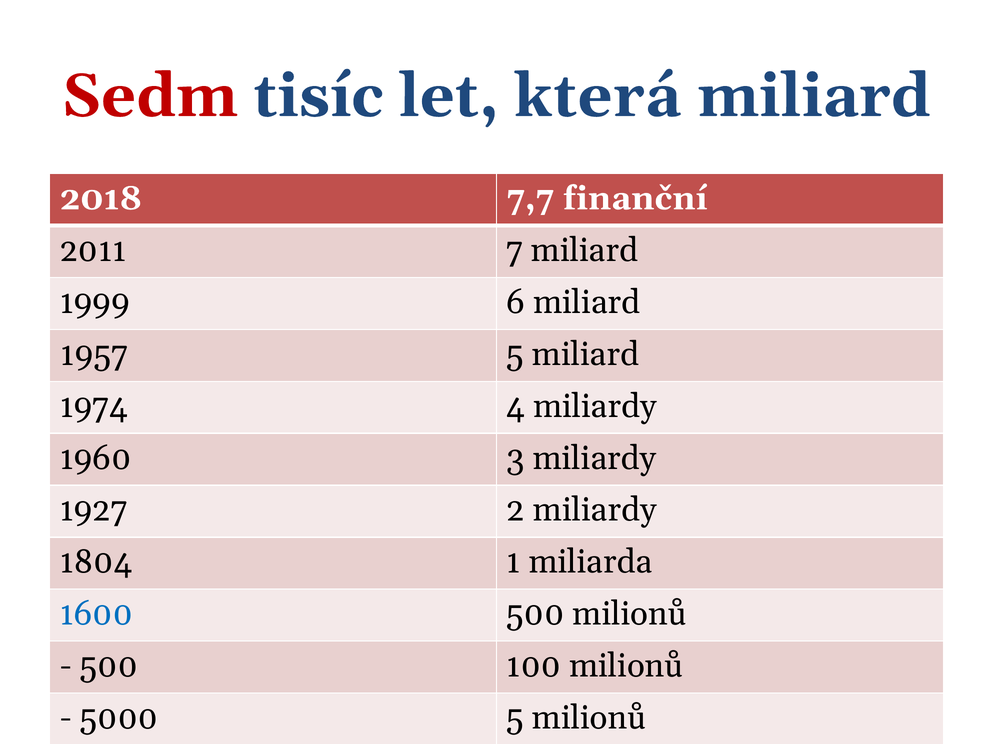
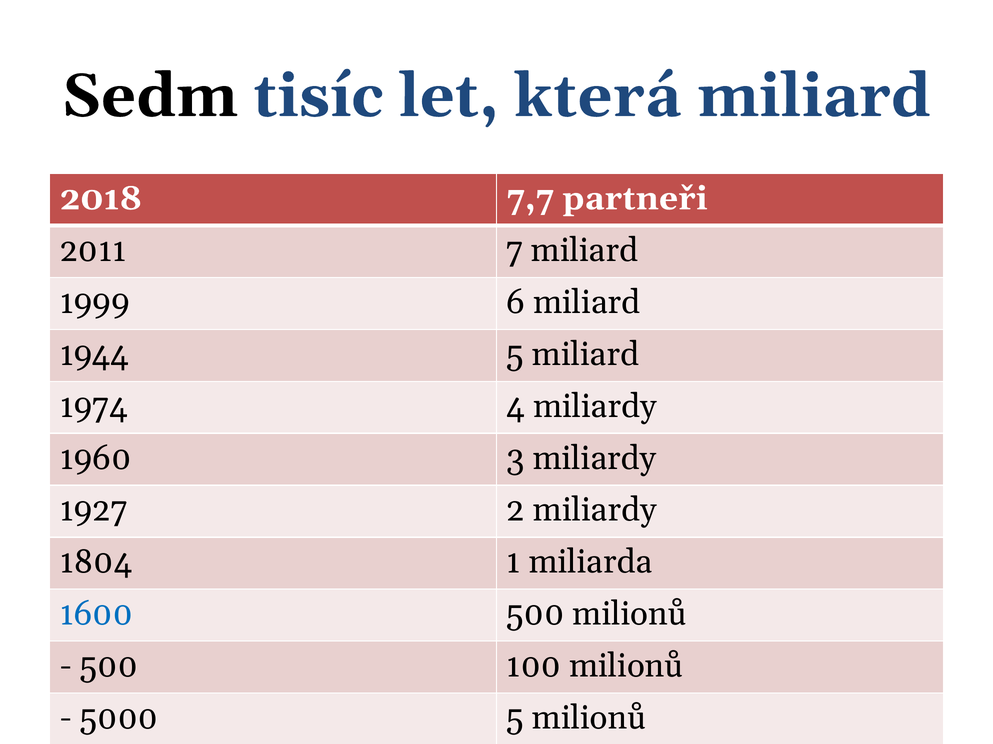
Sedm colour: red -> black (150, 96)
finanční: finanční -> partneři (635, 199)
1957: 1957 -> 1944 (94, 355)
